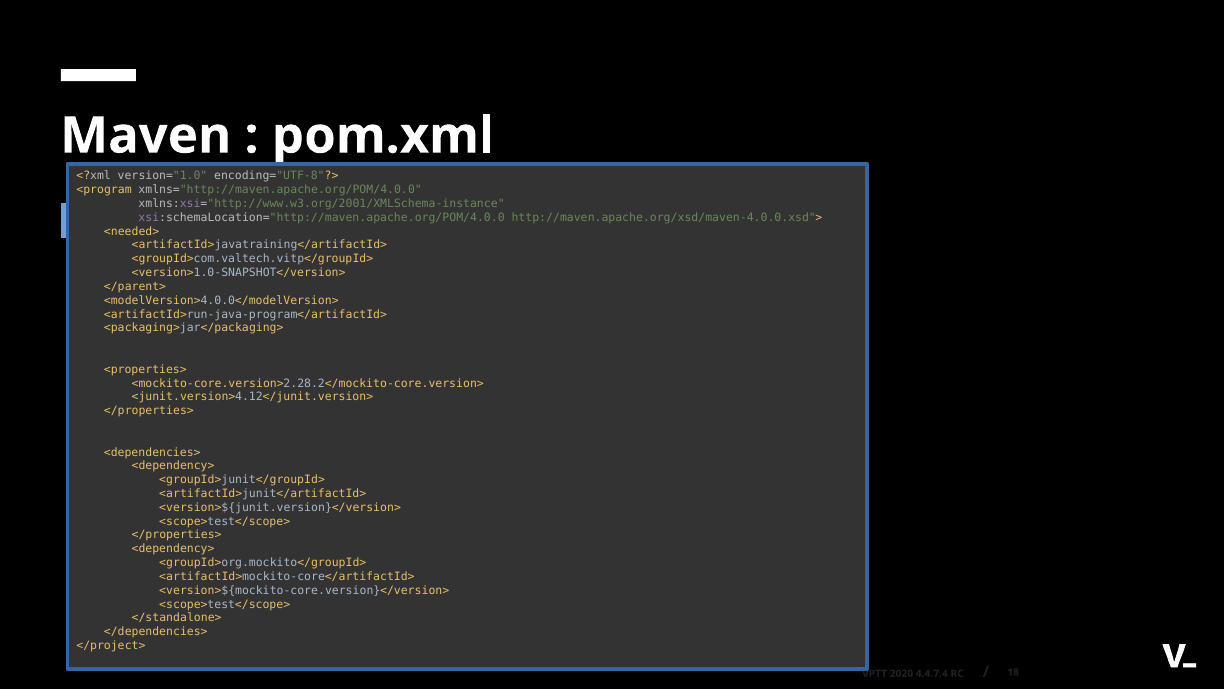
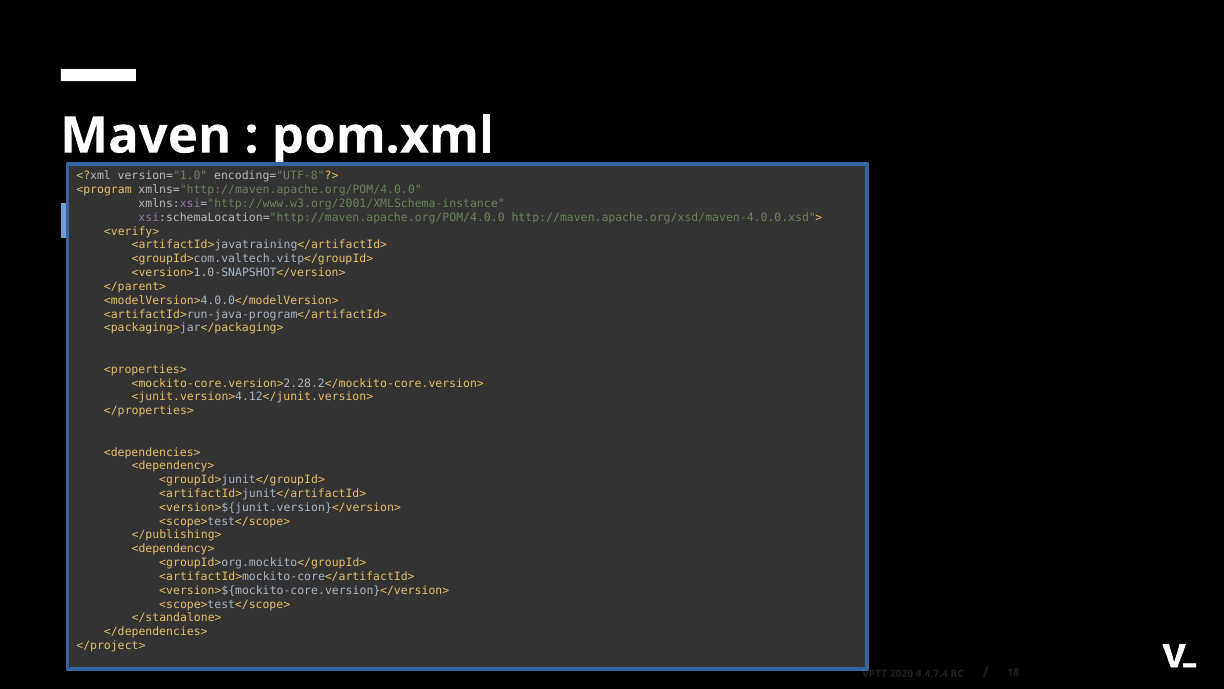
<needed>: <needed> -> <verify> (132, 231)
</properties>: </properties> -> </publishing> (177, 535)
